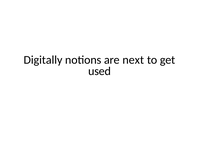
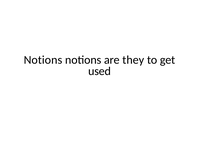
Digitally: Digitally -> Notions (43, 60)
next: next -> they (133, 60)
